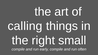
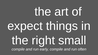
calling: calling -> expect (25, 26)
